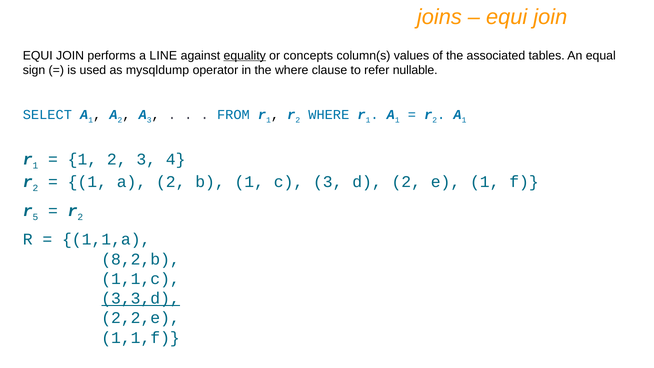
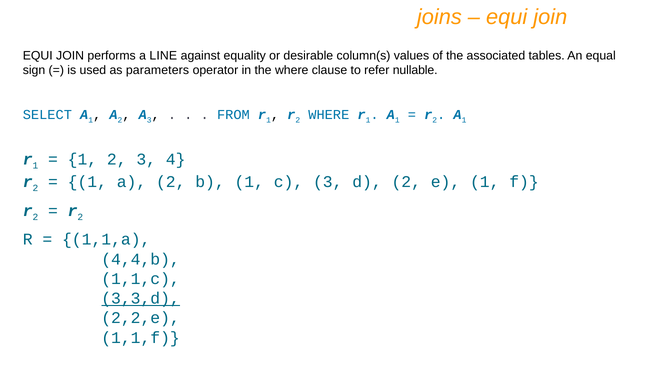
equality underline: present -> none (245, 56)
concepts: concepts -> desirable (308, 56)
mysqldump: mysqldump -> parameters (157, 70)
5: 5 -> 2 (35, 217)
8,2,b: 8,2,b -> 4,4,b (141, 259)
